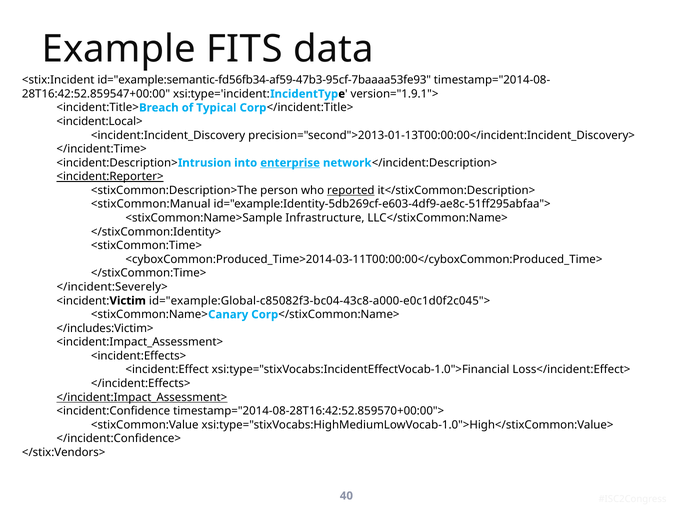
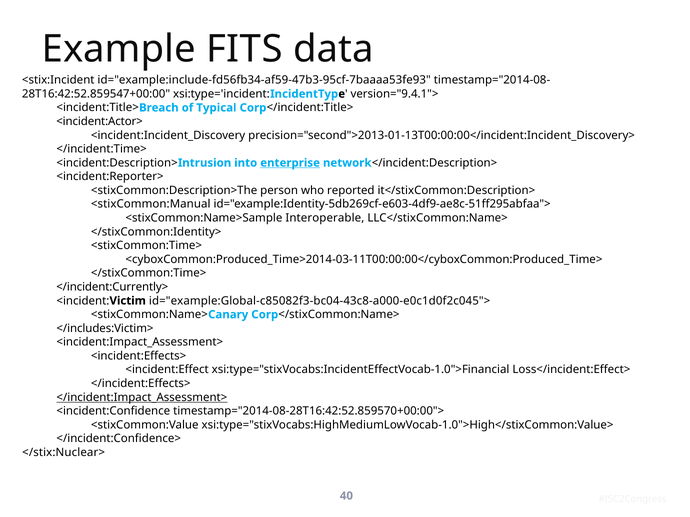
id="example:semantic-fd56fb34-af59-47b3-95cf-7baaaa53fe93: id="example:semantic-fd56fb34-af59-47b3-95cf-7baaaa53fe93 -> id="example:include-fd56fb34-af59-47b3-95cf-7baaaa53fe93 (264, 80)
version="1.9.1">: version="1.9.1"> -> version="9.4.1"> (395, 94)
<incident:Local>: <incident:Local> -> <incident:Actor> (100, 122)
<incident:Reporter> underline: present -> none (110, 177)
reported underline: present -> none (351, 191)
Infrastructure: Infrastructure -> Interoperable (325, 218)
</incident:Severely>: </incident:Severely> -> </incident:Currently> (112, 287)
</stix:Vendors>: </stix:Vendors> -> </stix:Nuclear> (64, 453)
